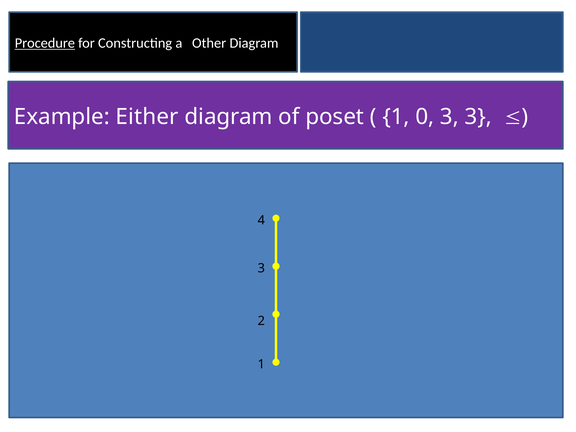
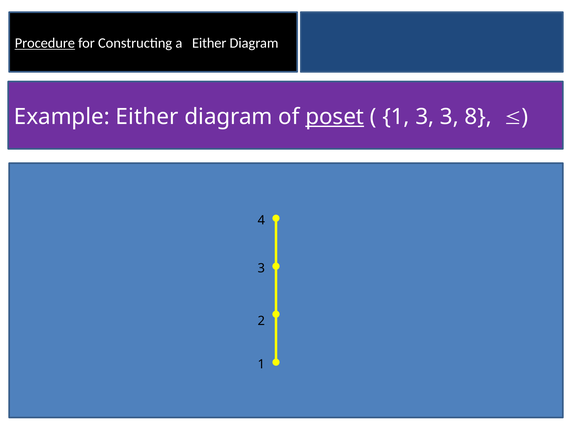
a Other: Other -> Either (209, 43)
poset underline: none -> present (335, 117)
1 0: 0 -> 3 (425, 117)
3 3: 3 -> 8 (478, 117)
